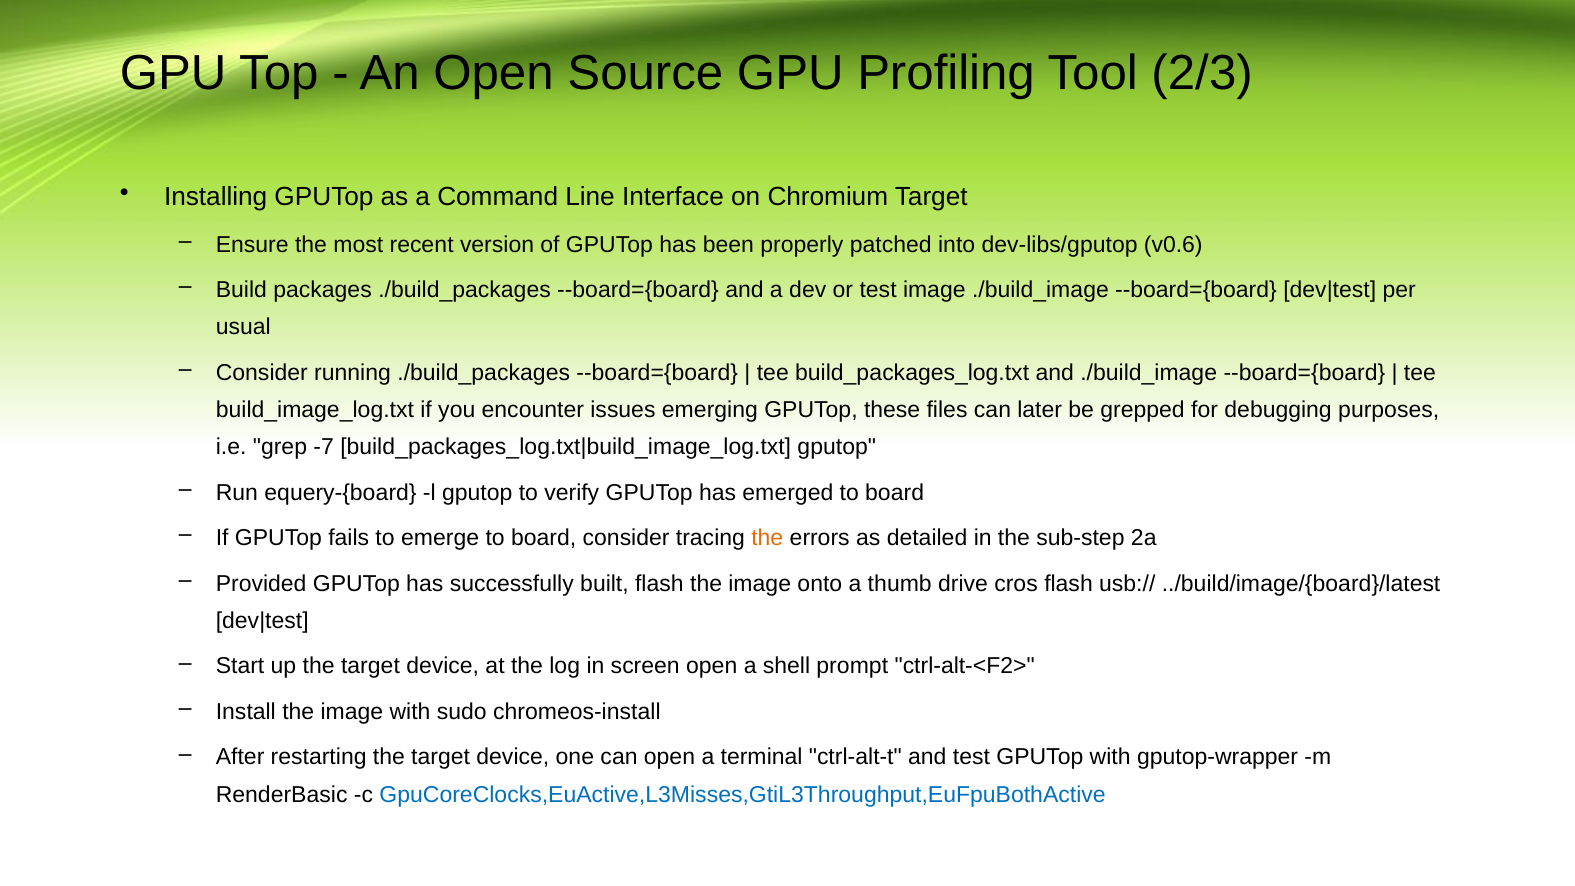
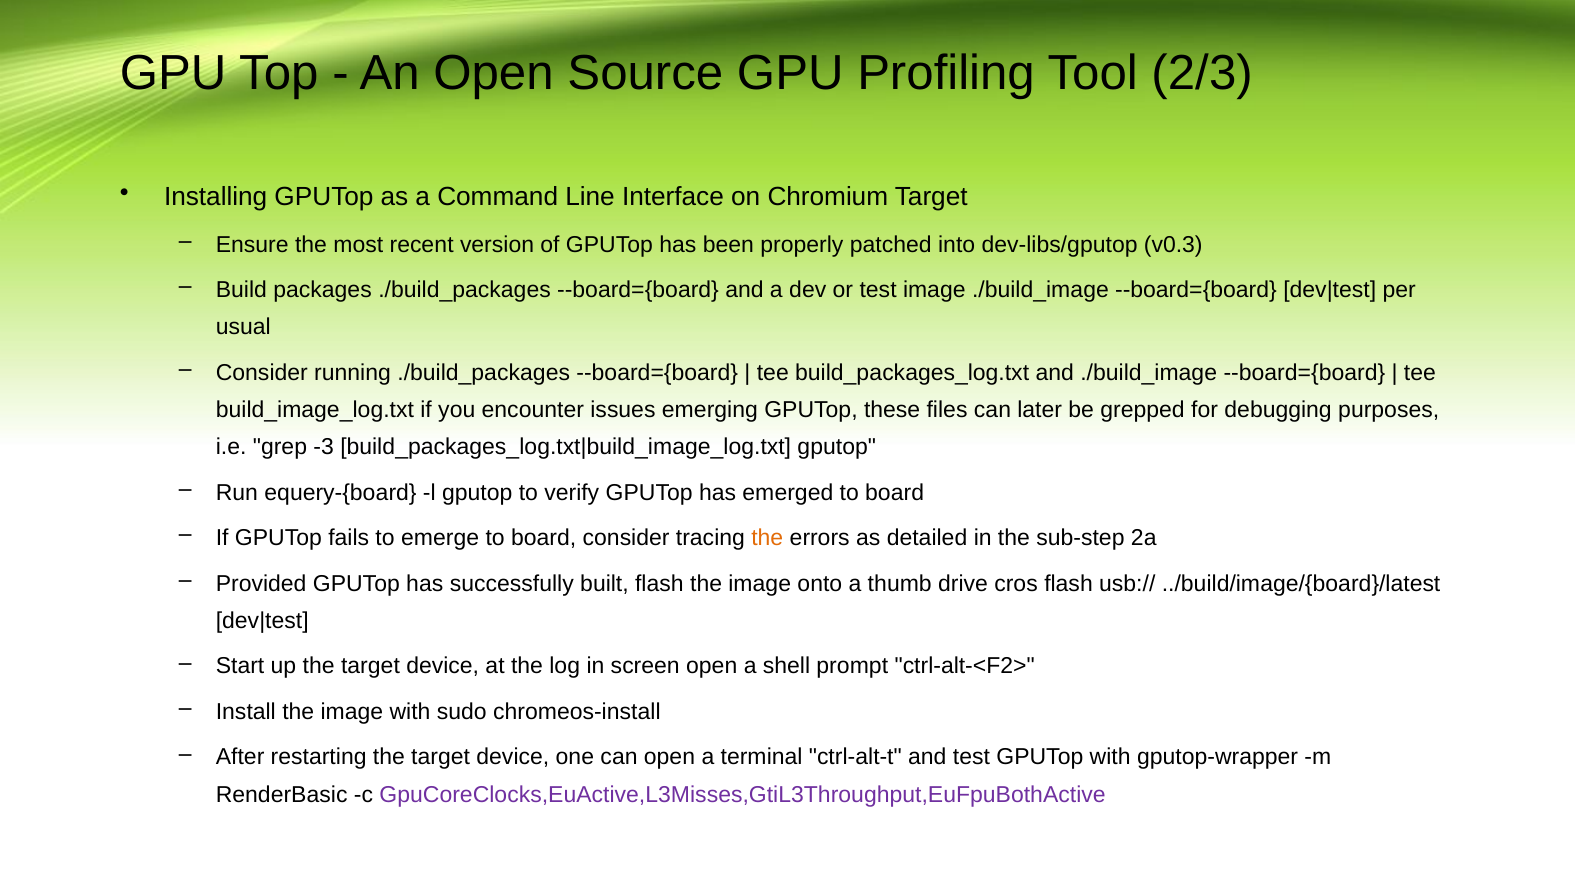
v0.6: v0.6 -> v0.3 (1173, 244)
-7: -7 -> -3 (324, 447)
GpuCoreClocks,EuActive,L3Misses,GtiL3Throughput,EuFpuBothActive colour: blue -> purple (743, 794)
